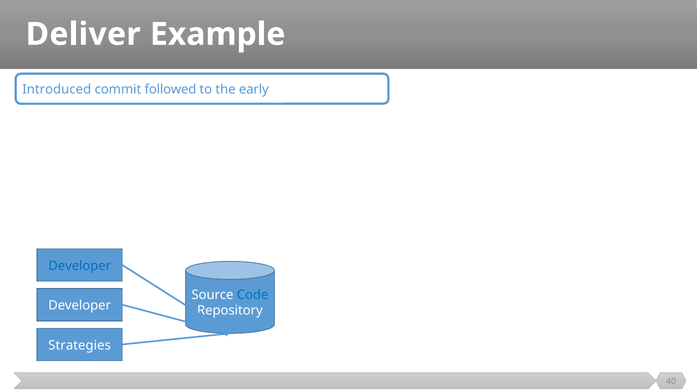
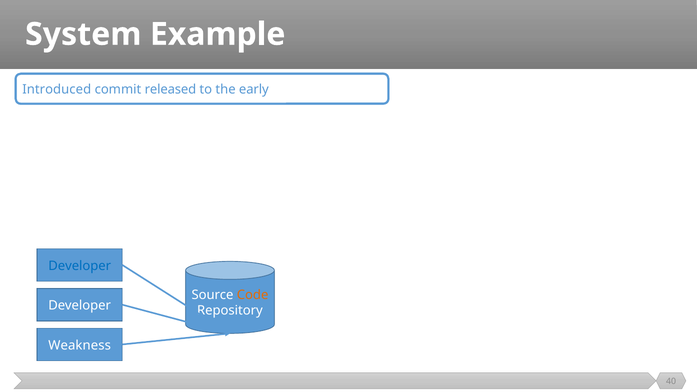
Deliver: Deliver -> System (83, 34)
followed: followed -> released (170, 90)
Code colour: blue -> orange (253, 295)
Strategies: Strategies -> Weakness (80, 345)
